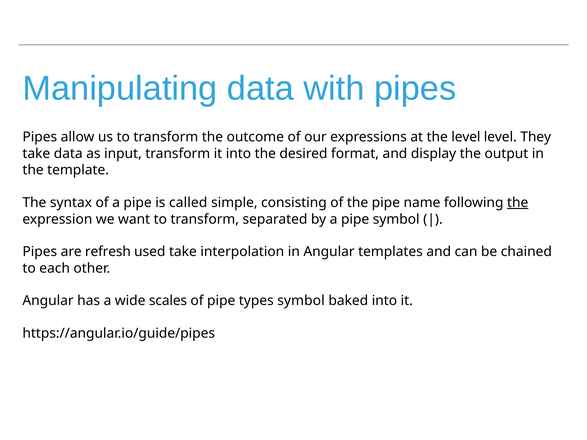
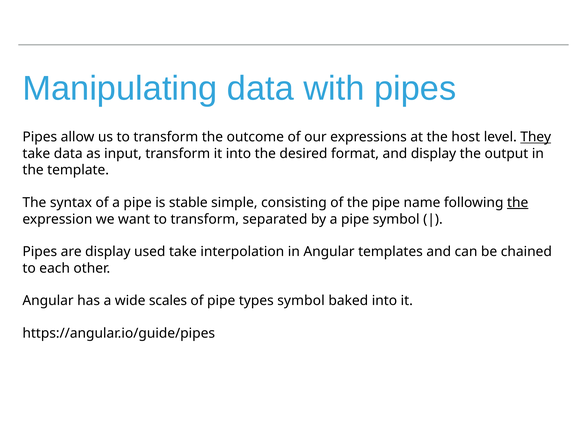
the level: level -> host (466, 137)
They underline: none -> present (536, 137)
called: called -> stable (188, 203)
are refresh: refresh -> display (108, 252)
